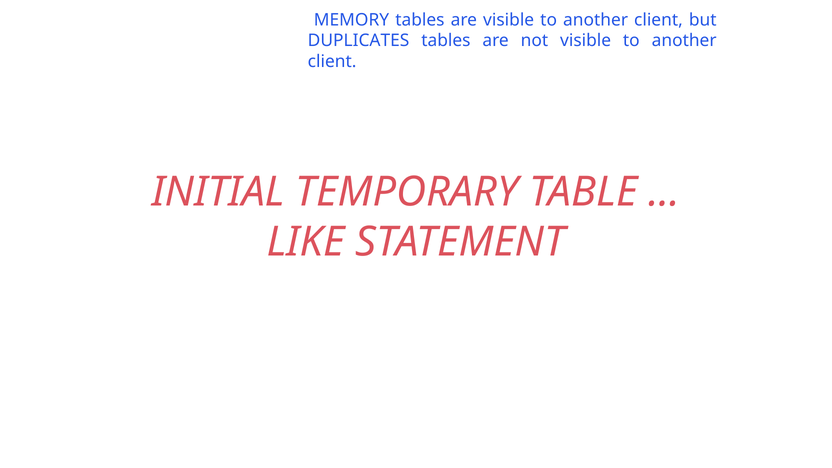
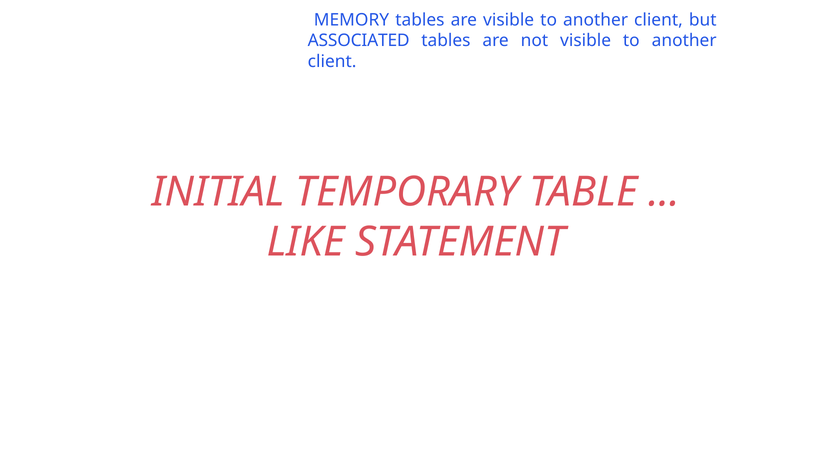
DUPLICATES: DUPLICATES -> ASSOCIATED (359, 41)
